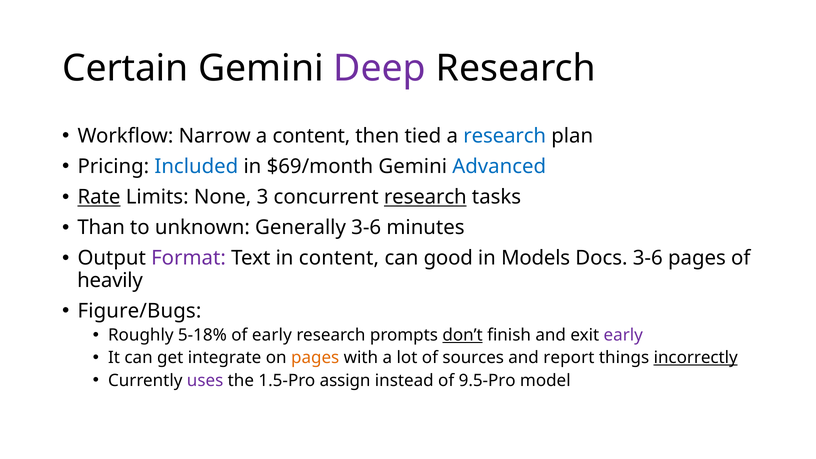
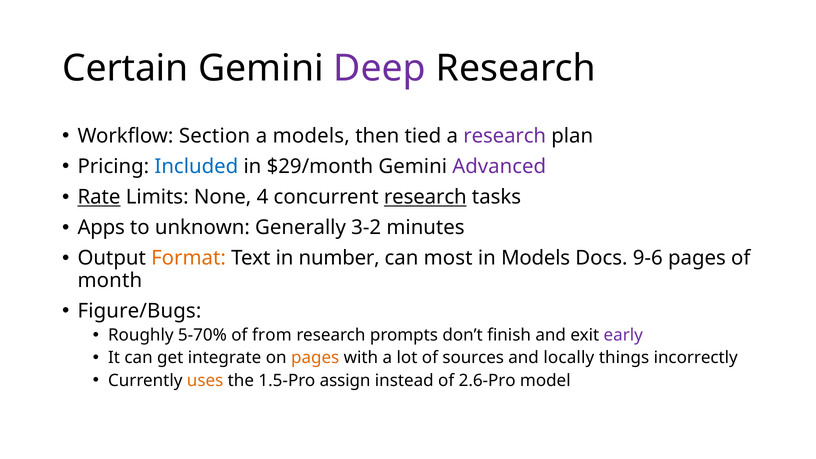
Narrow: Narrow -> Section (215, 136)
a content: content -> models (311, 136)
research colour: blue -> purple (505, 136)
$69/month: $69/month -> $29/month (320, 167)
Advanced colour: blue -> purple (499, 167)
3: 3 -> 4 (262, 197)
Than: Than -> Apps (101, 228)
Generally 3-6: 3-6 -> 3-2 (366, 228)
Format colour: purple -> orange (189, 258)
in content: content -> number (339, 258)
good: good -> most (448, 258)
Docs 3-6: 3-6 -> 9-6 (648, 258)
heavily: heavily -> month (110, 280)
5-18%: 5-18% -> 5-70% (202, 335)
of early: early -> from (272, 335)
don’t underline: present -> none (463, 335)
report: report -> locally (569, 358)
incorrectly underline: present -> none (696, 358)
uses colour: purple -> orange (205, 380)
9.5-Pro: 9.5-Pro -> 2.6-Pro (487, 380)
